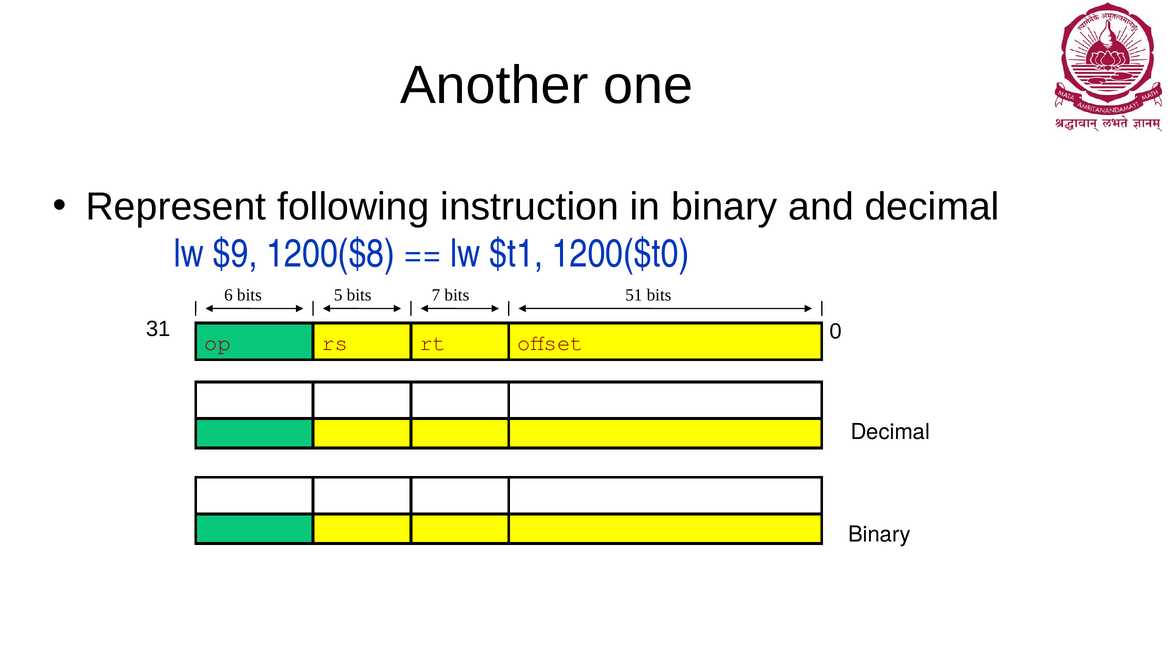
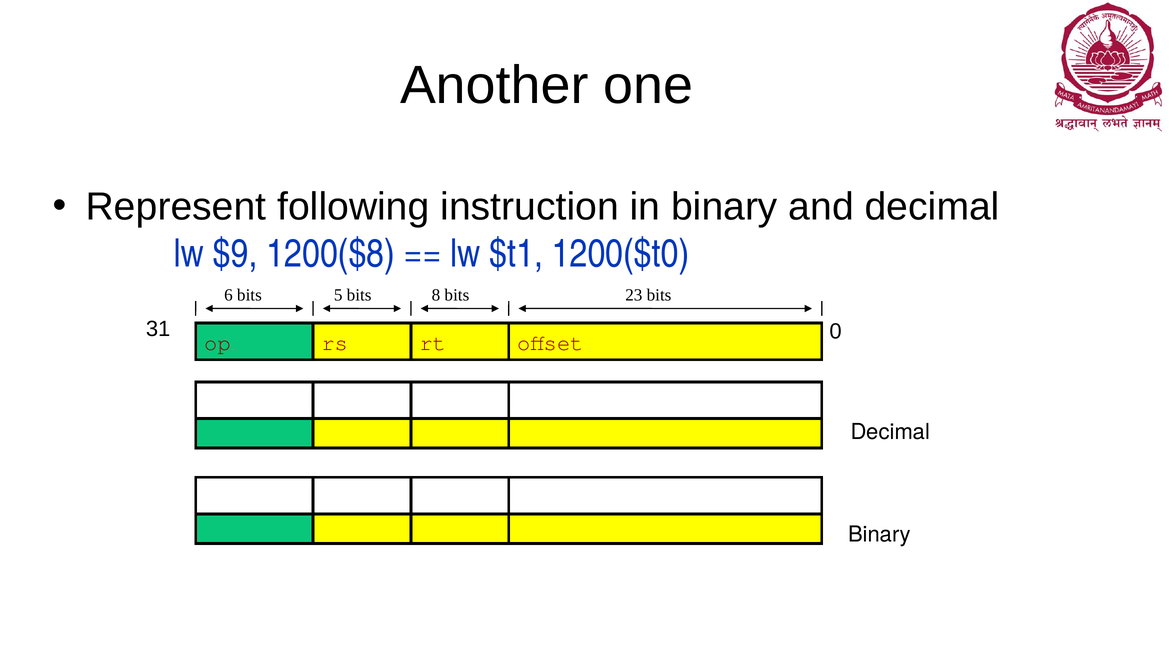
bits 7: 7 -> 8 (436, 295)
51: 51 -> 23 (634, 295)
